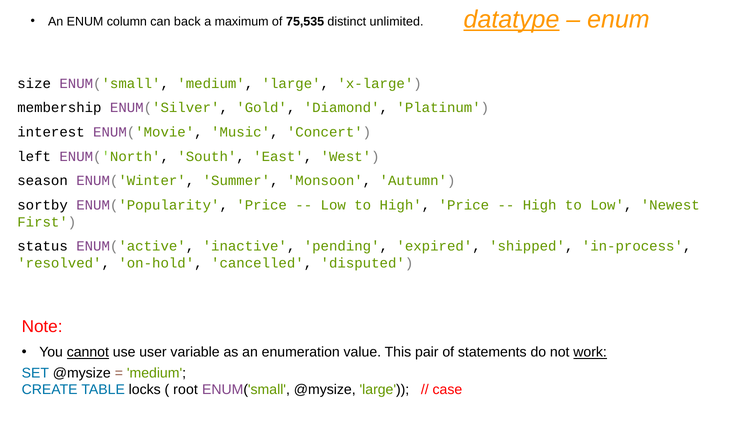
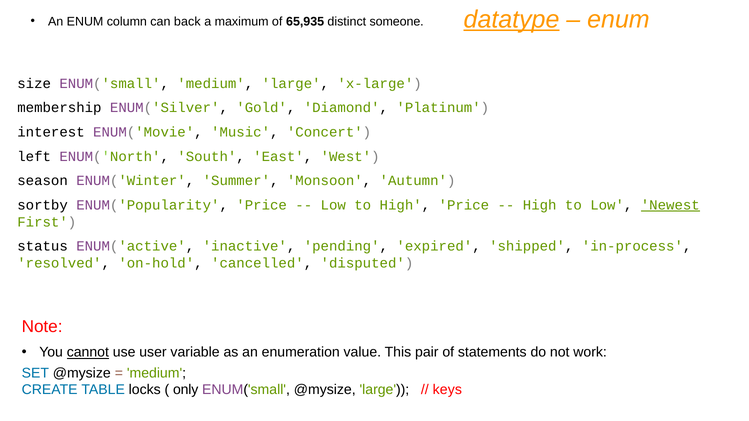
75,535: 75,535 -> 65,935 (305, 21)
unlimited: unlimited -> someone (397, 21)
Newest underline: none -> present (670, 205)
work underline: present -> none (590, 353)
root: root -> only (186, 390)
case: case -> keys (447, 390)
